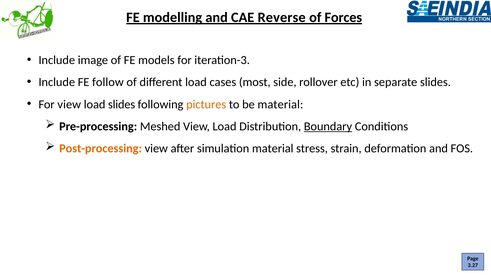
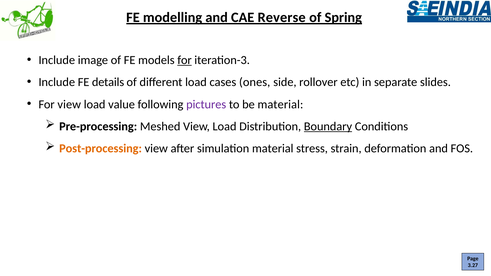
Forces: Forces -> Spring (343, 17)
for underline: none -> present (185, 60)
follow: follow -> details (108, 82)
most: most -> ones (255, 82)
load slides: slides -> value (122, 104)
pictures colour: orange -> purple (206, 104)
